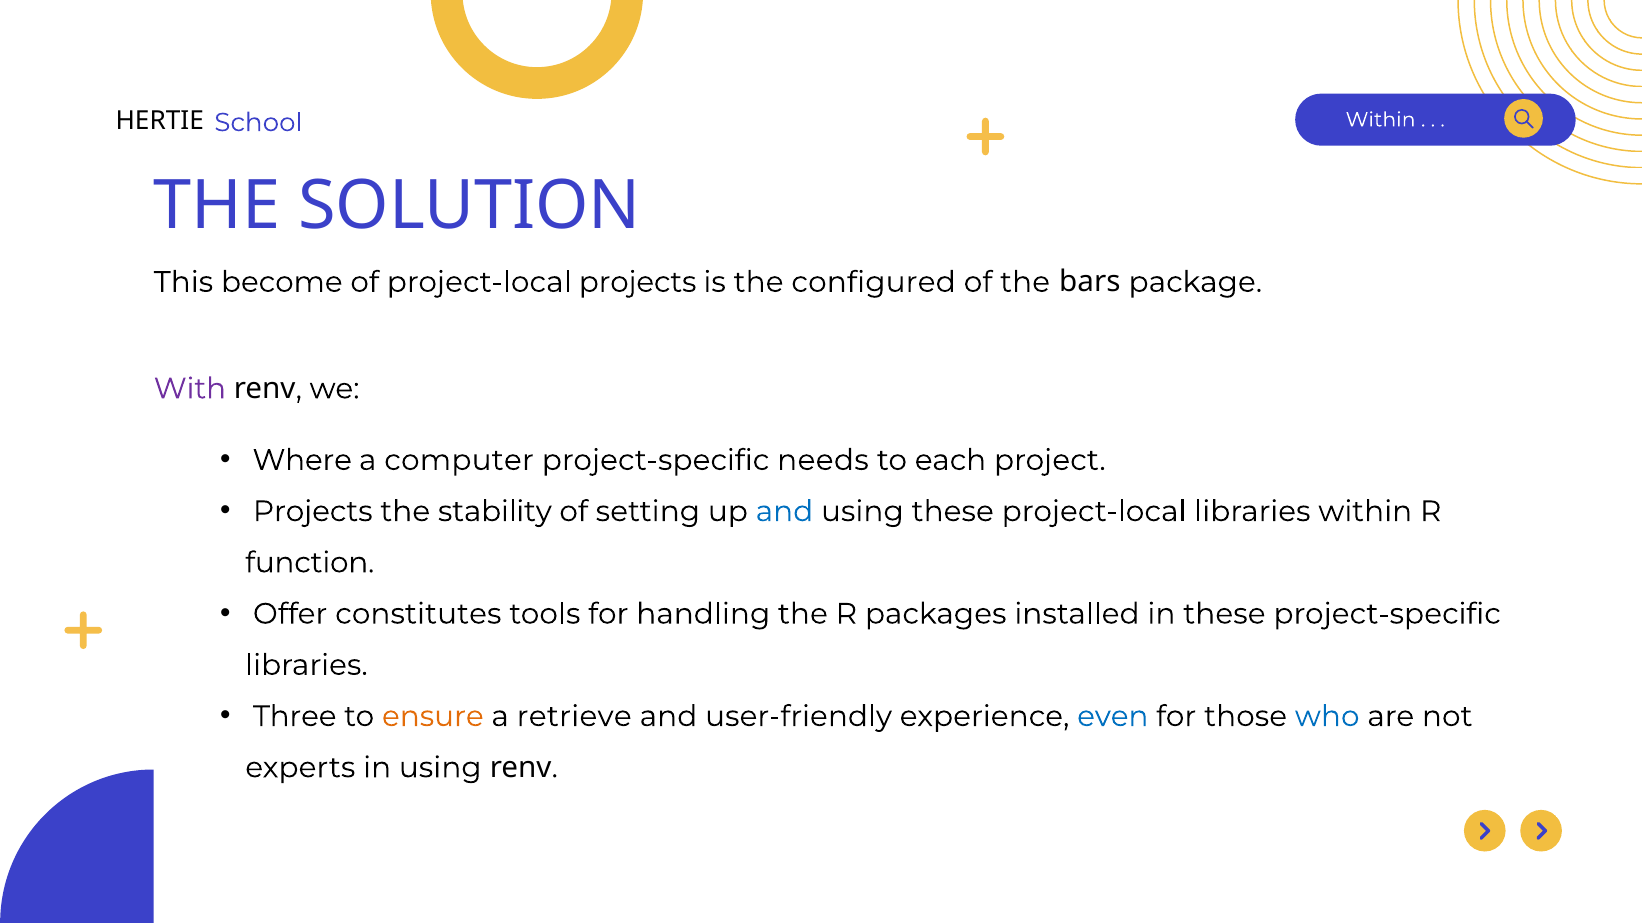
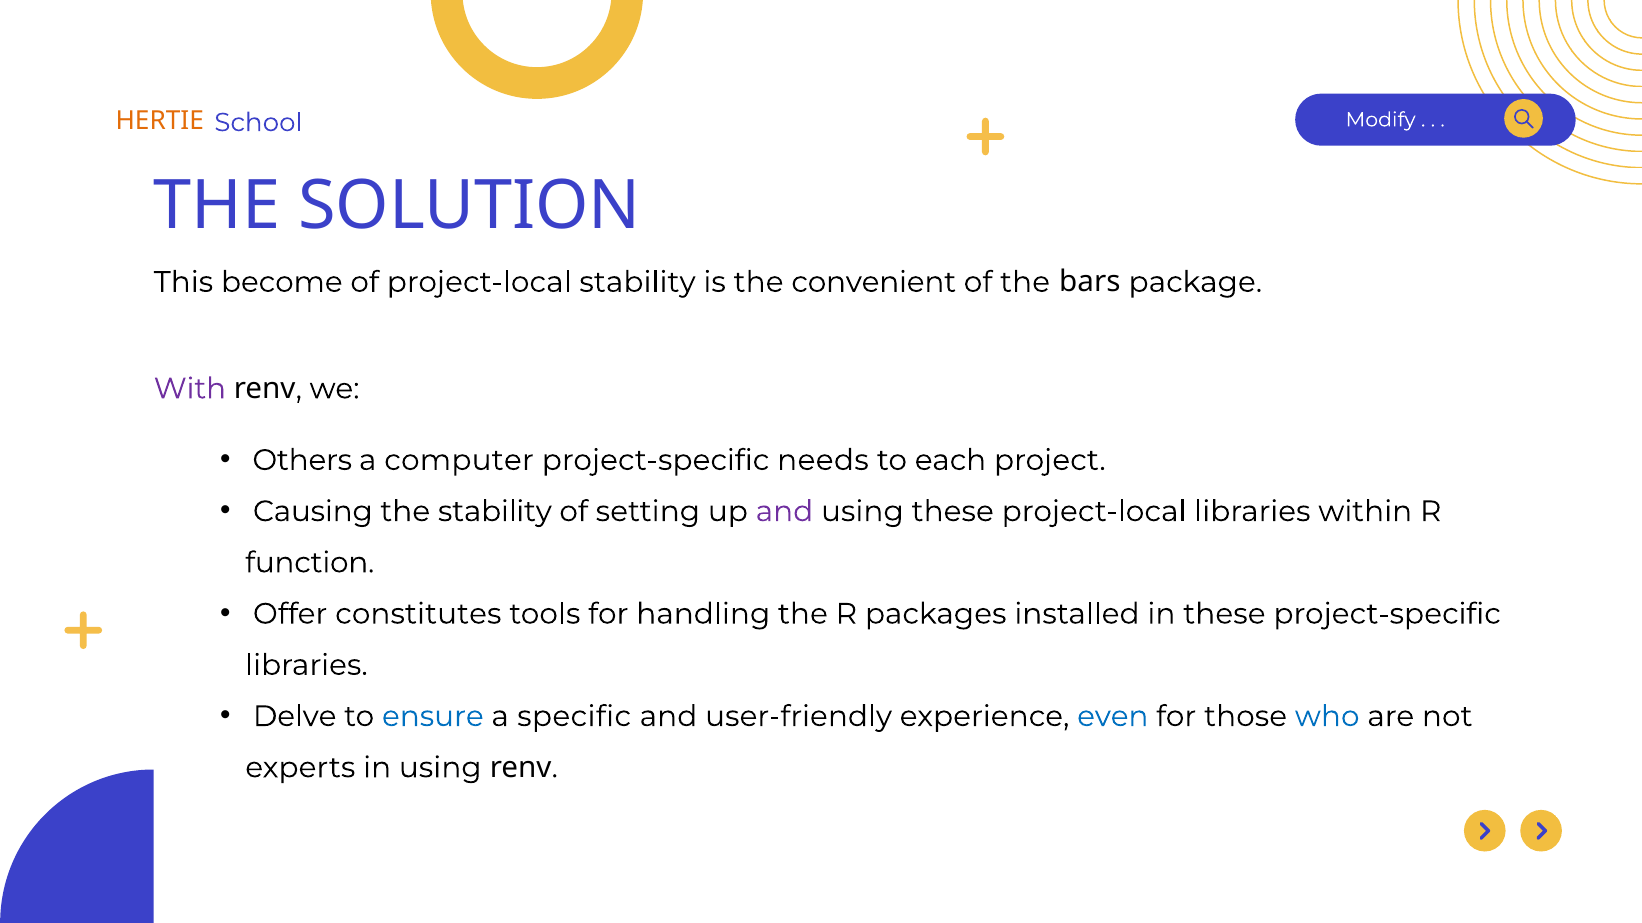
HERTIE colour: black -> orange (160, 121)
Within: Within -> Modify (1381, 120)
project-local projects: projects -> stability (637, 282)
configured: configured -> convenient (874, 282)
Where: Where -> Others (302, 460)
Projects: Projects -> Causing (313, 512)
and colour: blue -> purple (784, 512)
Three: Three -> Delve (295, 717)
ensure colour: orange -> blue (433, 717)
retrieve: retrieve -> specific (574, 717)
